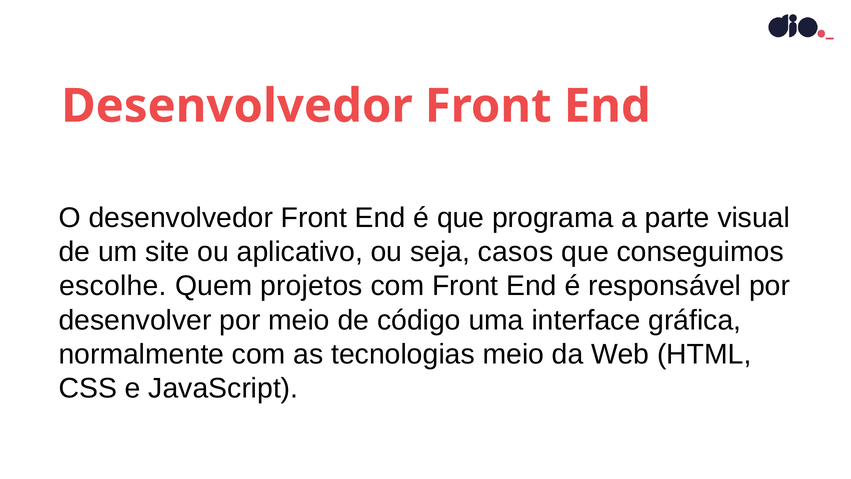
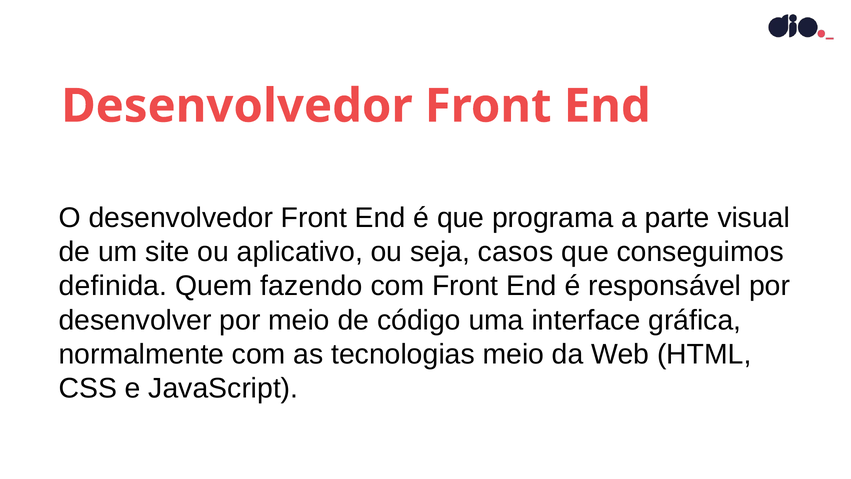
escolhe: escolhe -> definida (113, 286)
projetos: projetos -> fazendo (312, 286)
